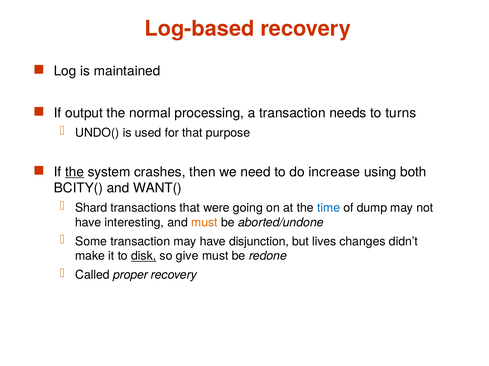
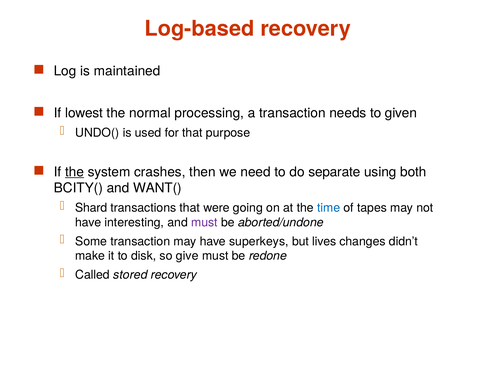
output: output -> lowest (84, 113)
turns: turns -> given (401, 113)
increase: increase -> separate (334, 172)
dump: dump -> tapes (372, 208)
must colour: orange -> purple (204, 223)
disjunction: disjunction -> superkeys (259, 242)
disk underline: present -> none (144, 256)
proper: proper -> stored (130, 275)
